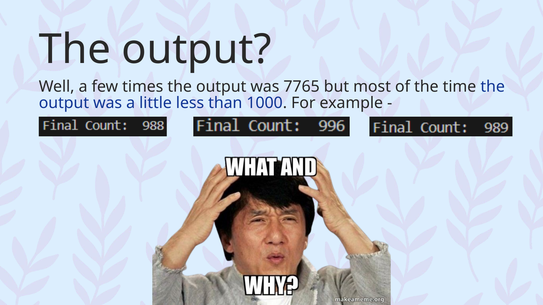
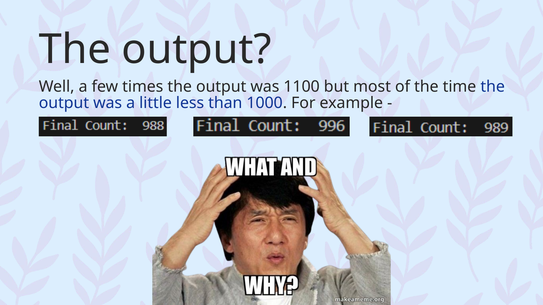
7765: 7765 -> 1100 (302, 87)
